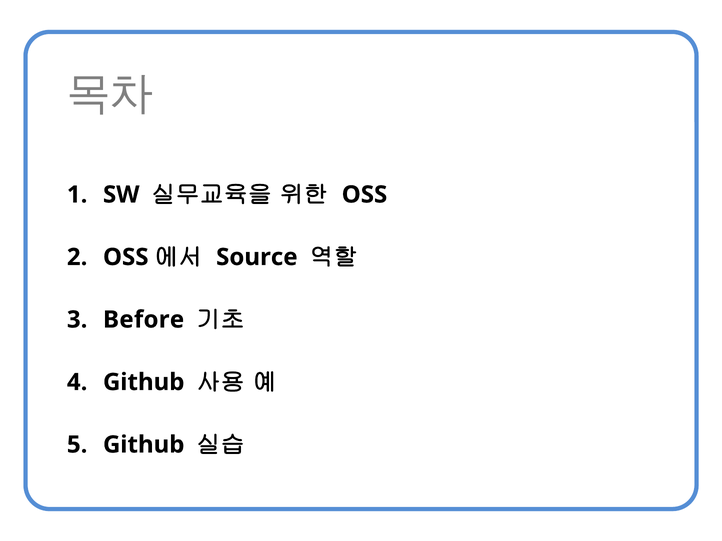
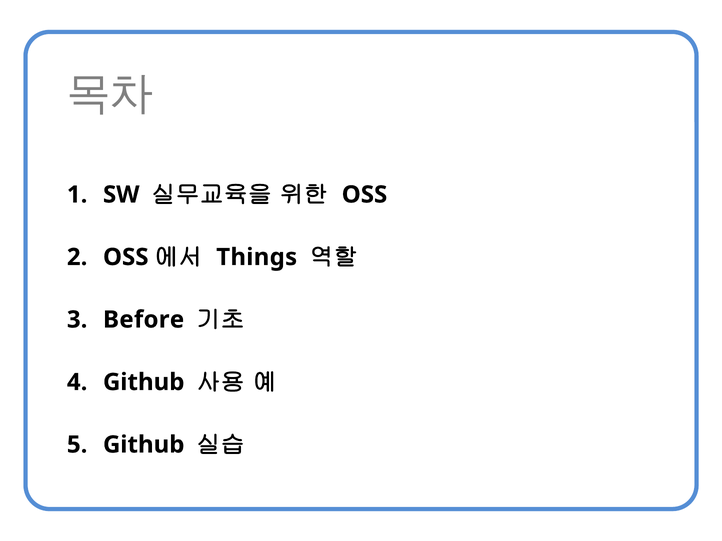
Source: Source -> Things (257, 257)
